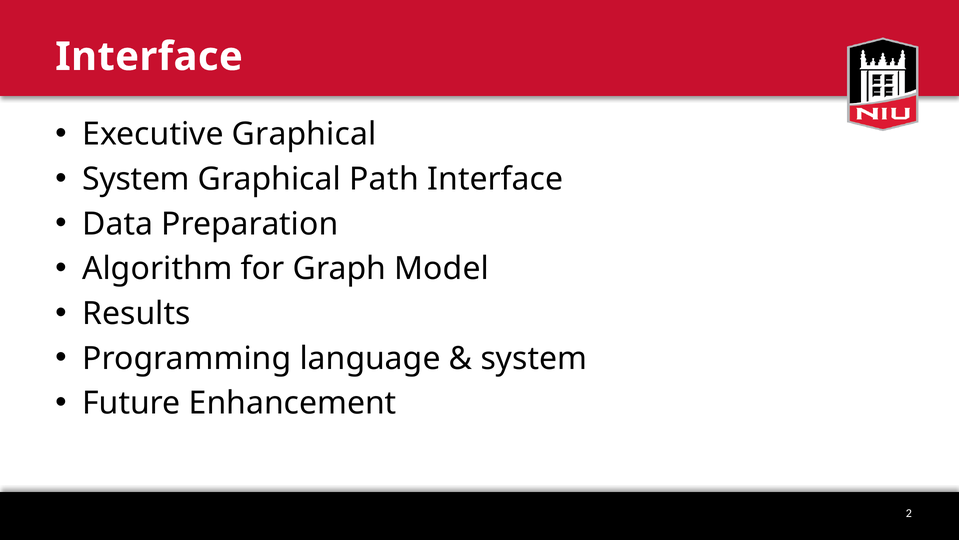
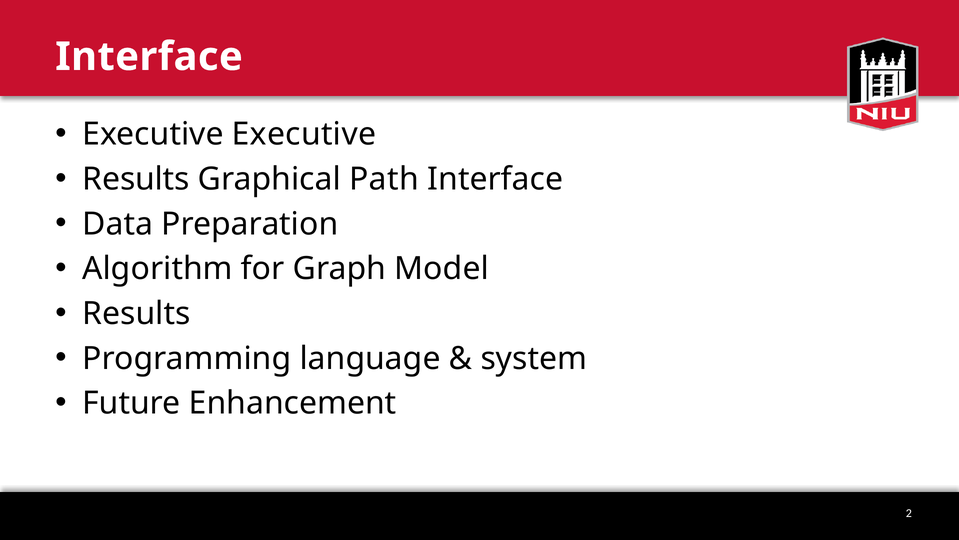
Executive Graphical: Graphical -> Executive (304, 134)
System: System -> Results (136, 179)
